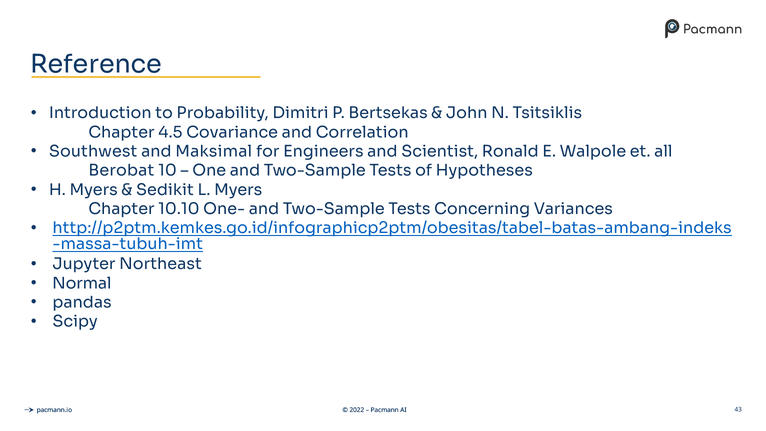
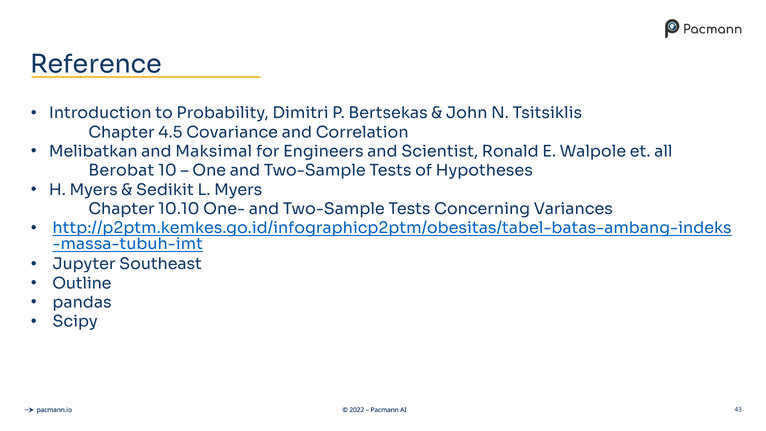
Southwest: Southwest -> Melibatkan (93, 151)
Northeast: Northeast -> Southeast (161, 264)
Normal: Normal -> Outline (82, 283)
